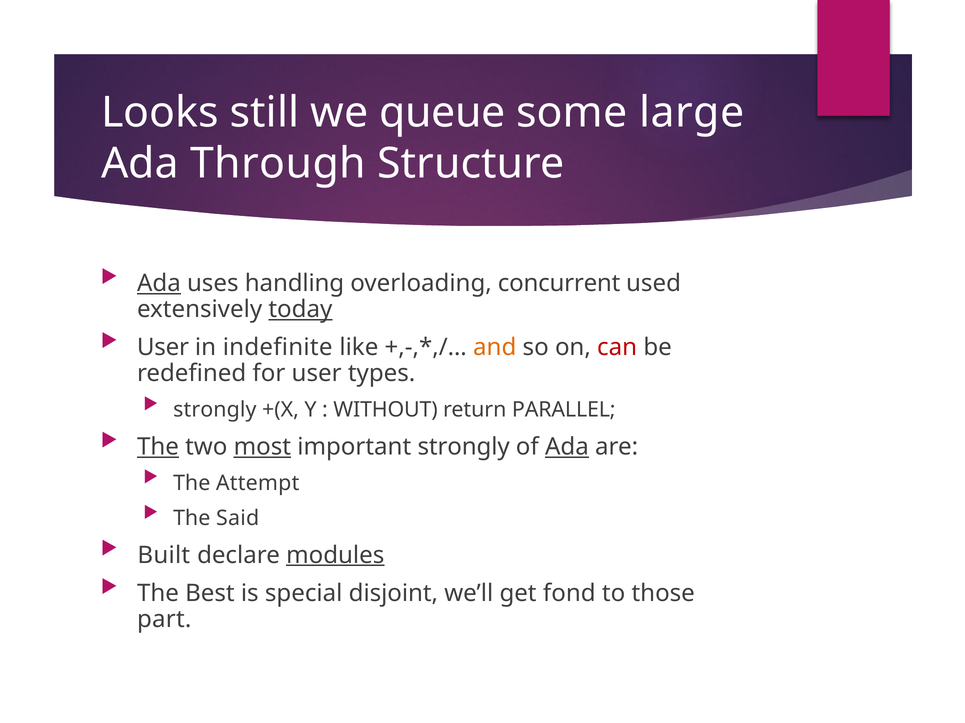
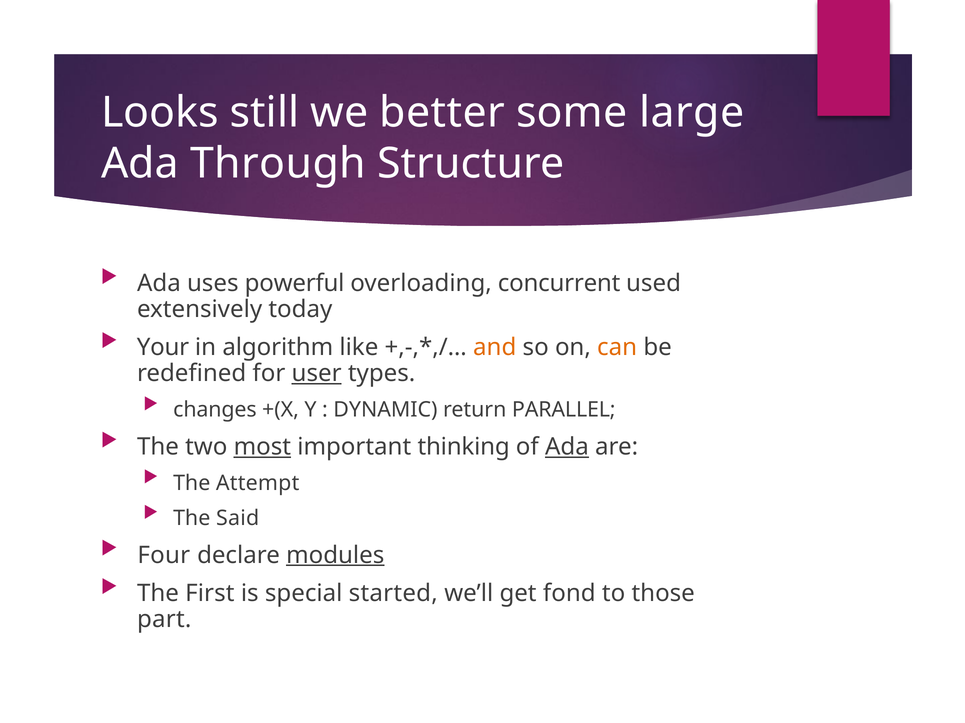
queue: queue -> better (442, 113)
Ada underline: present -> none (159, 284)
handling: handling -> powerful (295, 284)
today underline: present -> none (300, 310)
User: User -> Your (163, 348)
indefinite: indefinite -> algorithm (278, 348)
can colour: red -> orange (617, 348)
user underline: none -> present (317, 374)
strongly: strongly -> changes (215, 410)
WITHOUT: WITHOUT -> DYNAMIC (385, 410)
The underline: present -> none (158, 447)
important strongly: strongly -> thinking (464, 447)
Built: Built -> Four (164, 556)
Best: Best -> First (210, 594)
disjoint: disjoint -> started (393, 594)
